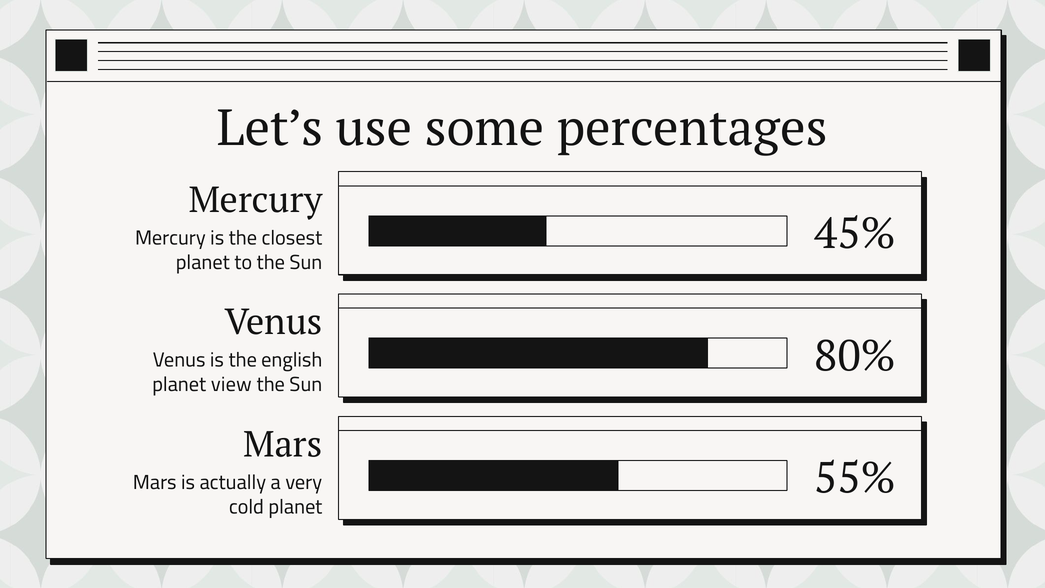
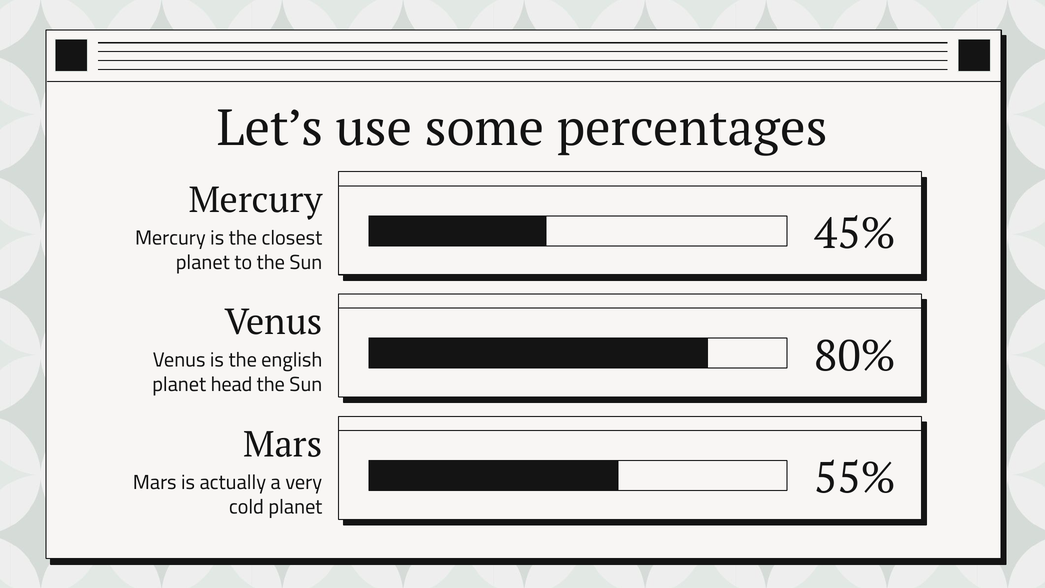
view: view -> head (232, 384)
